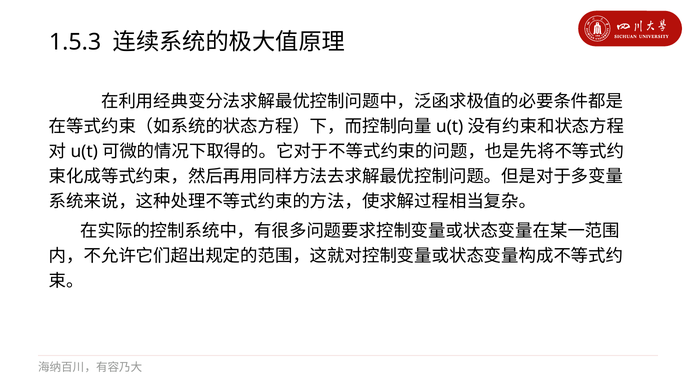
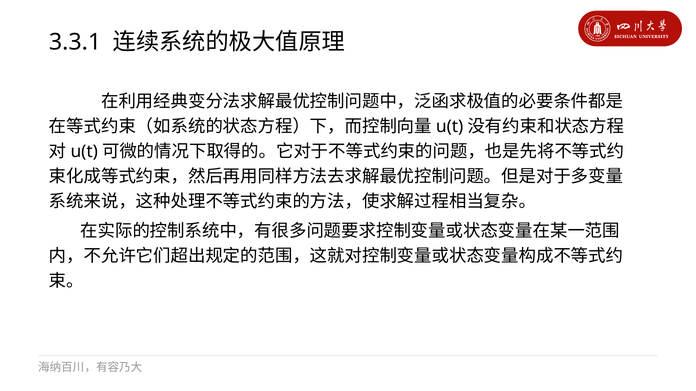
1.5.3: 1.5.3 -> 3.3.1 (75, 42)
